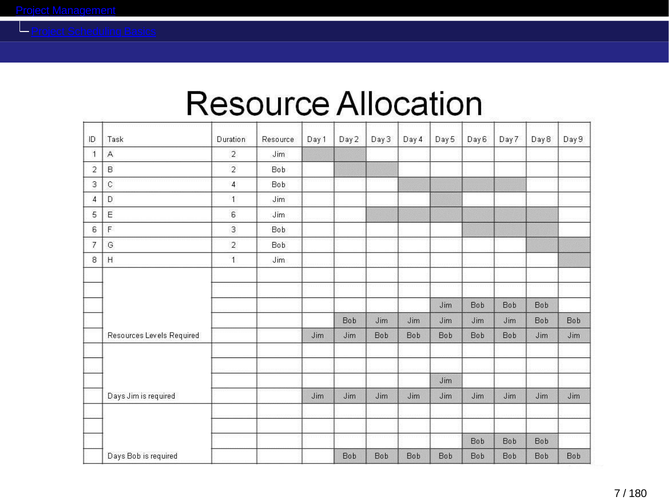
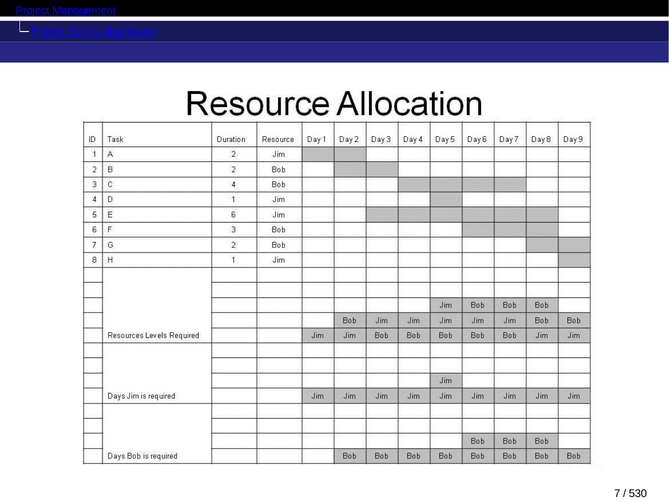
180: 180 -> 530 (638, 494)
